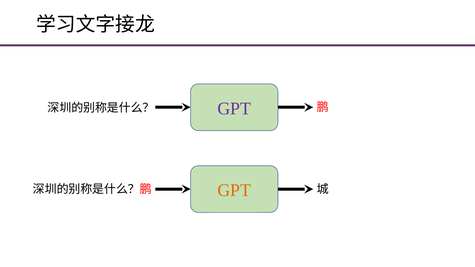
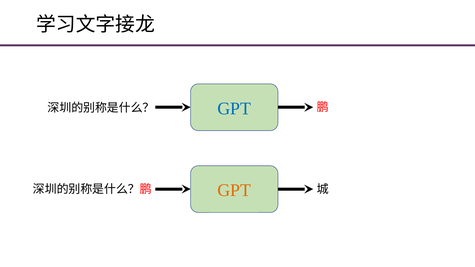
GPT colour: purple -> blue (234, 109)
